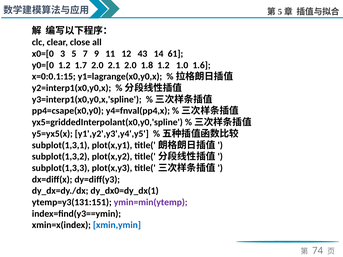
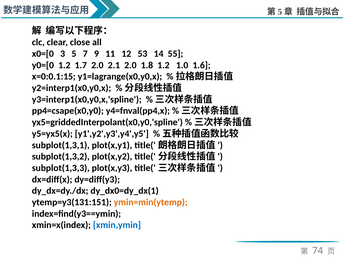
43: 43 -> 53 (142, 54)
61: 61 -> 55 (175, 54)
ymin=min(ytemp colour: purple -> orange (151, 202)
